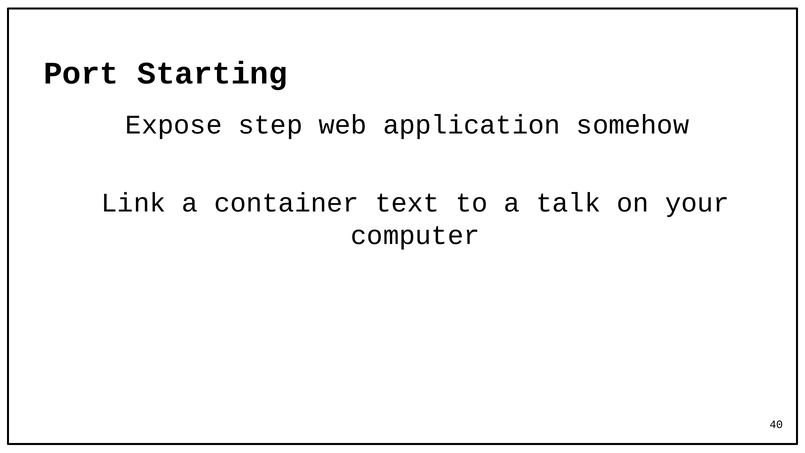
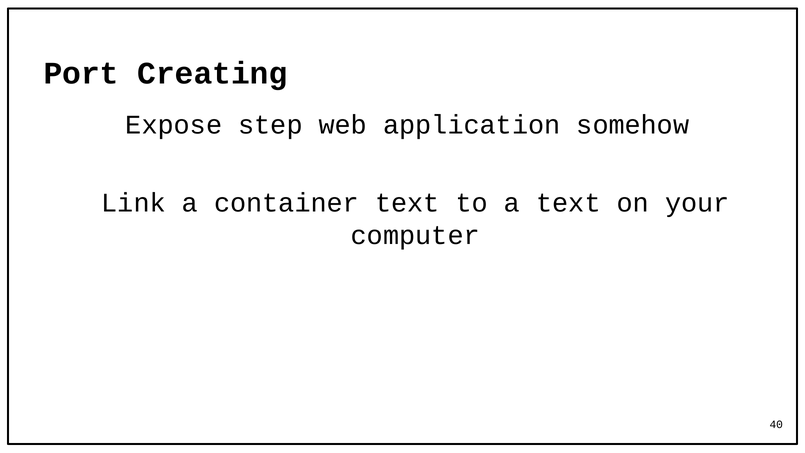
Starting: Starting -> Creating (212, 73)
a talk: talk -> text (568, 203)
